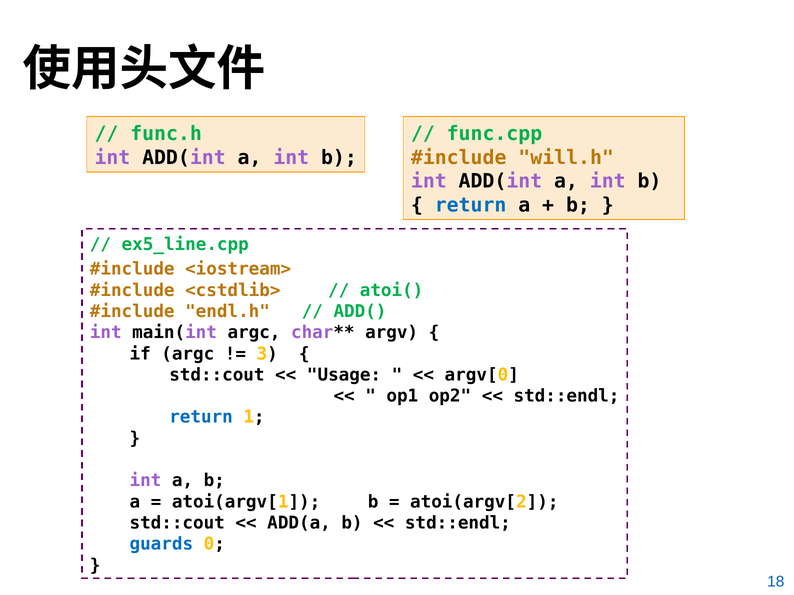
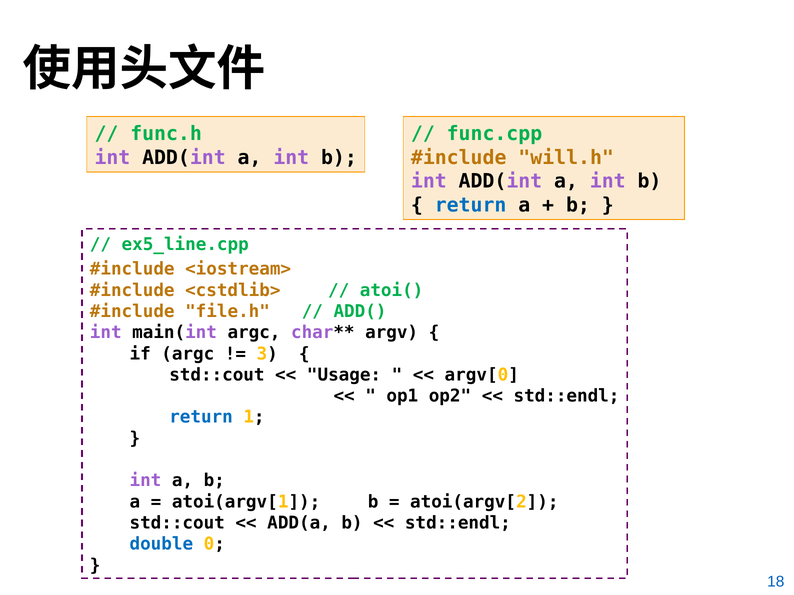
endl.h: endl.h -> file.h (228, 312)
guards: guards -> double (161, 545)
